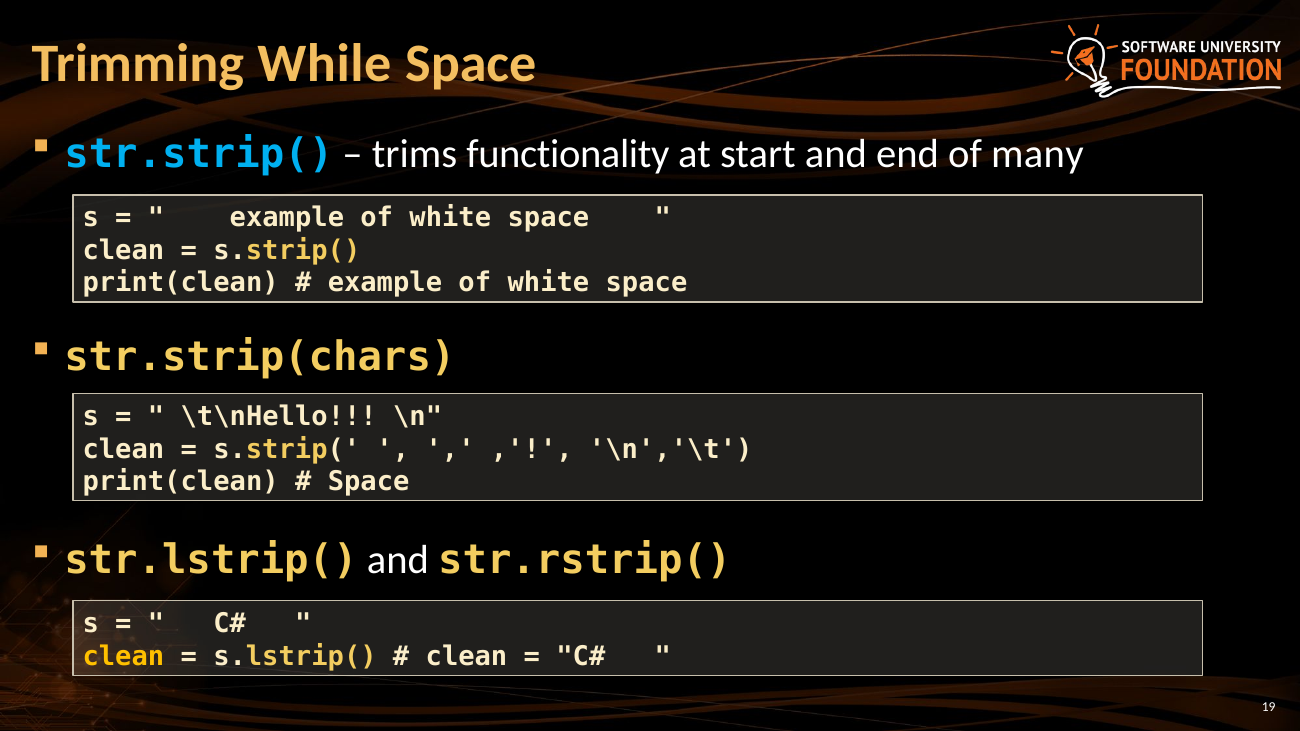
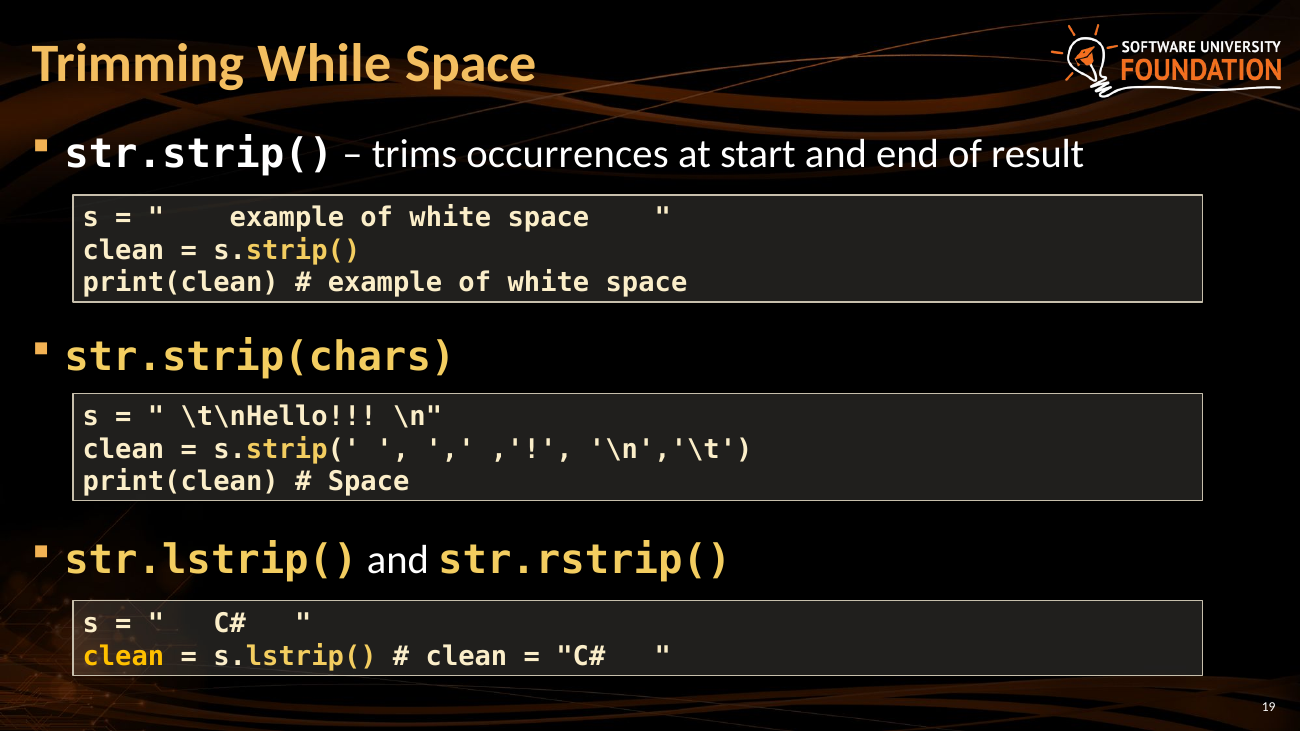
str.strip( colour: light blue -> white (199, 154)
functionality: functionality -> occurrences (568, 154)
many: many -> result (1038, 154)
